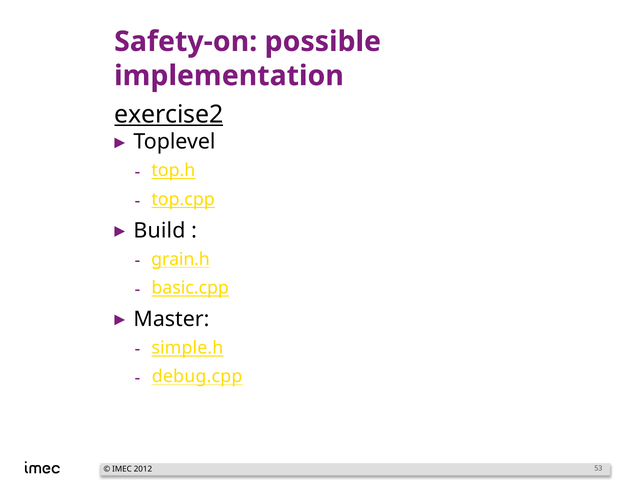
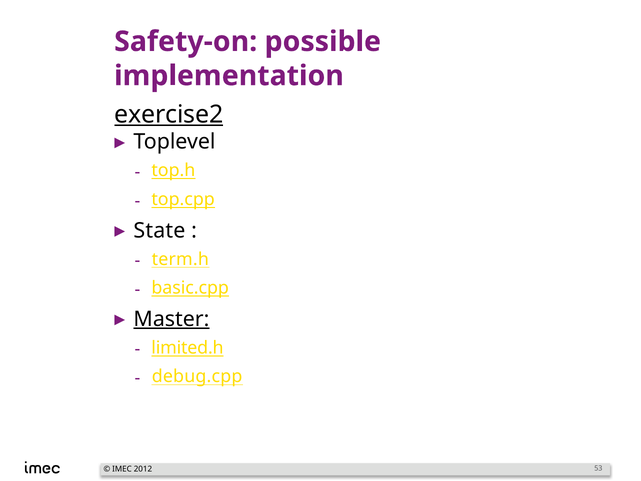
Build: Build -> State (159, 230)
grain.h: grain.h -> term.h (180, 259)
Master underline: none -> present (171, 319)
simple.h: simple.h -> limited.h (187, 348)
